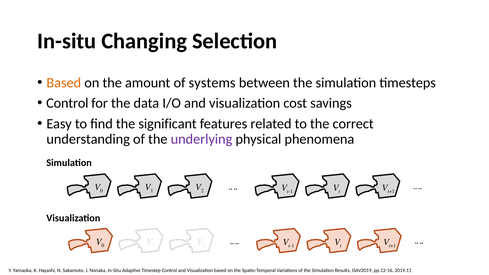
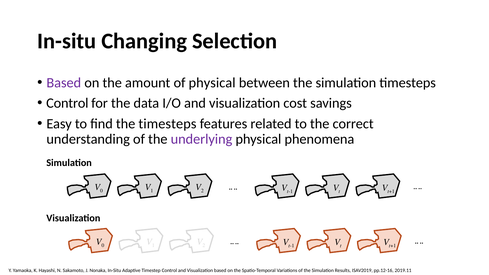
Based colour: orange -> purple (64, 83)
of systems: systems -> physical (212, 83)
the significant: significant -> timesteps (167, 124)
